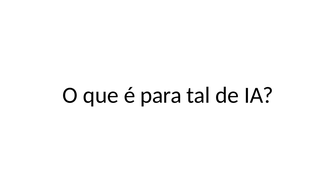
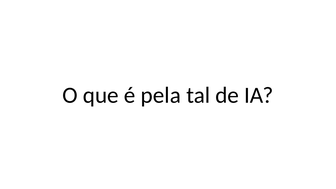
para: para -> pela (161, 95)
